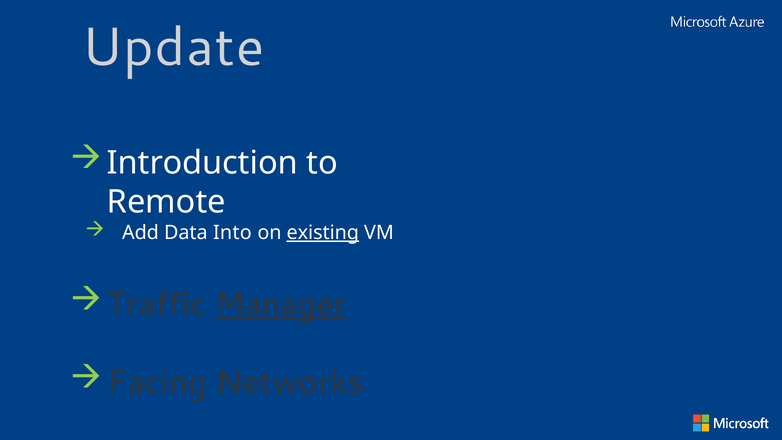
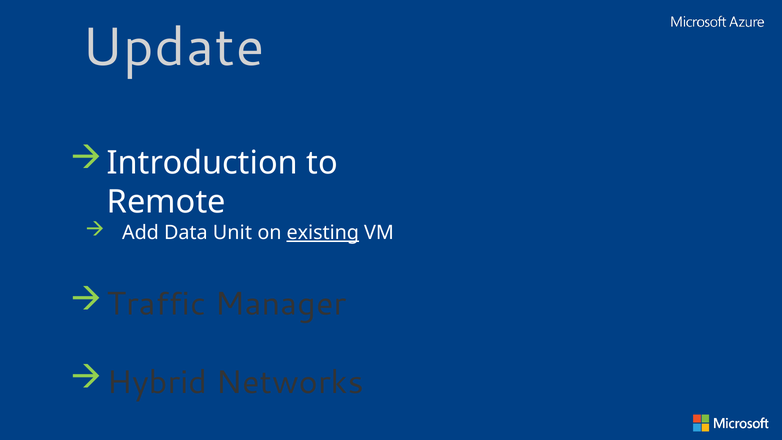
Into: Into -> Unit (232, 233)
Manager underline: present -> none (281, 304)
Facing: Facing -> Hybrid (157, 382)
